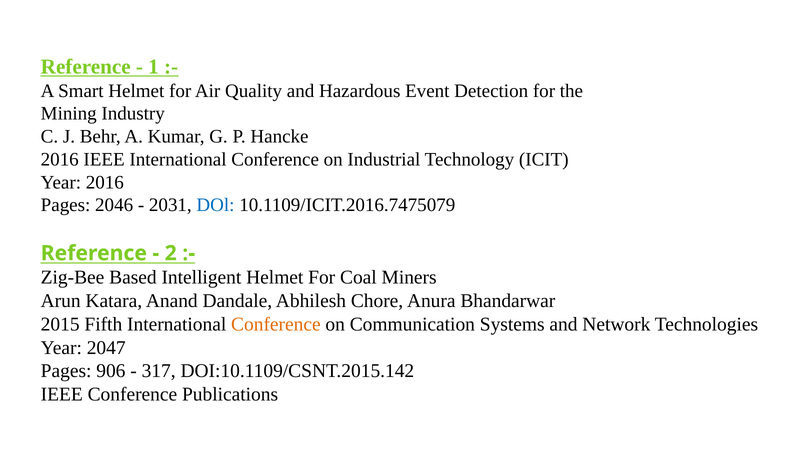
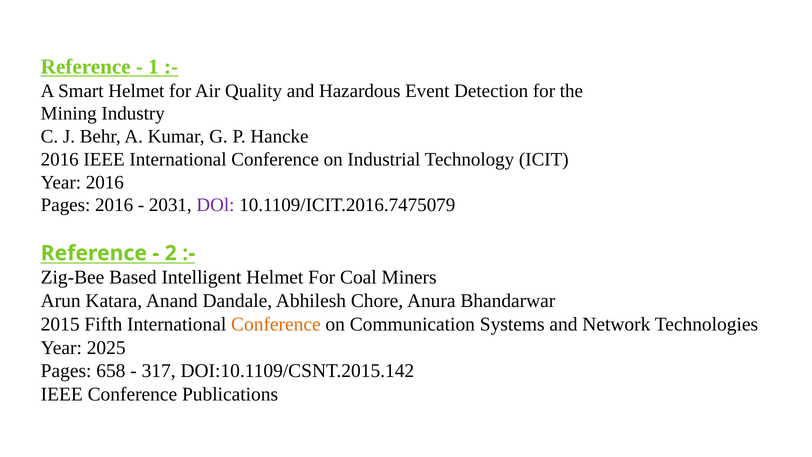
Pages 2046: 2046 -> 2016 (114, 205)
DOl colour: blue -> purple (215, 205)
2047: 2047 -> 2025 (106, 347)
906: 906 -> 658 (111, 371)
